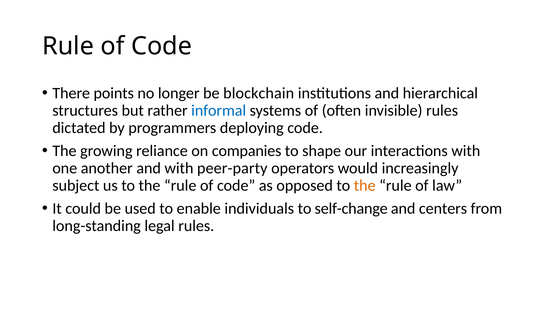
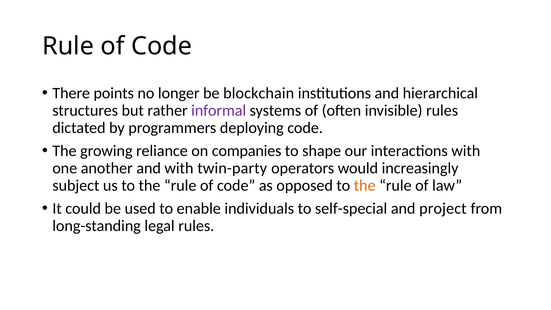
informal colour: blue -> purple (219, 110)
peer-party: peer-party -> twin-party (232, 168)
self-change: self-change -> self-special (351, 209)
centers: centers -> project (443, 209)
